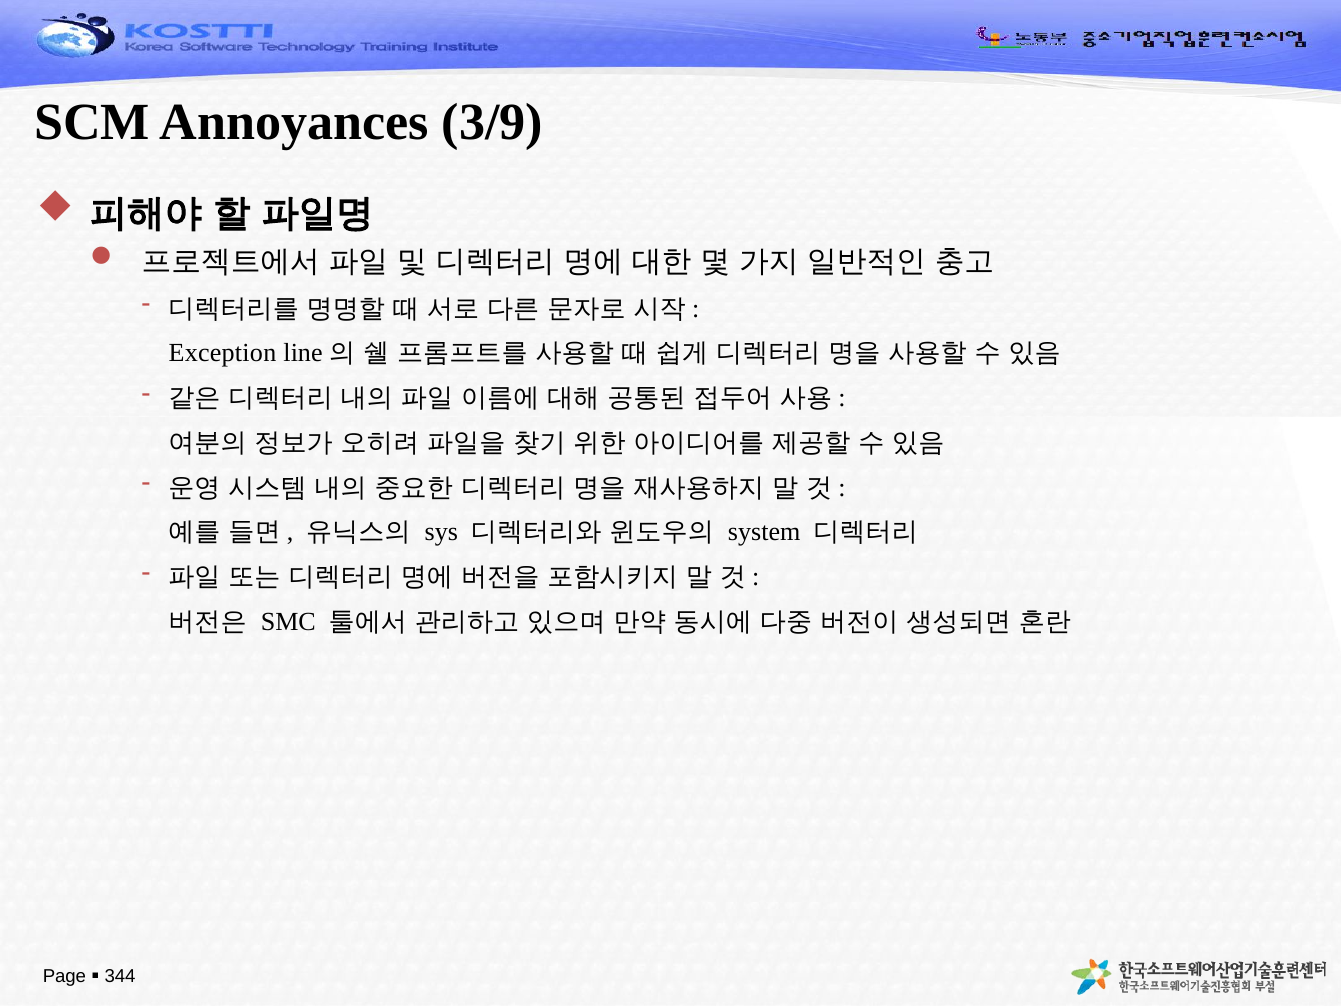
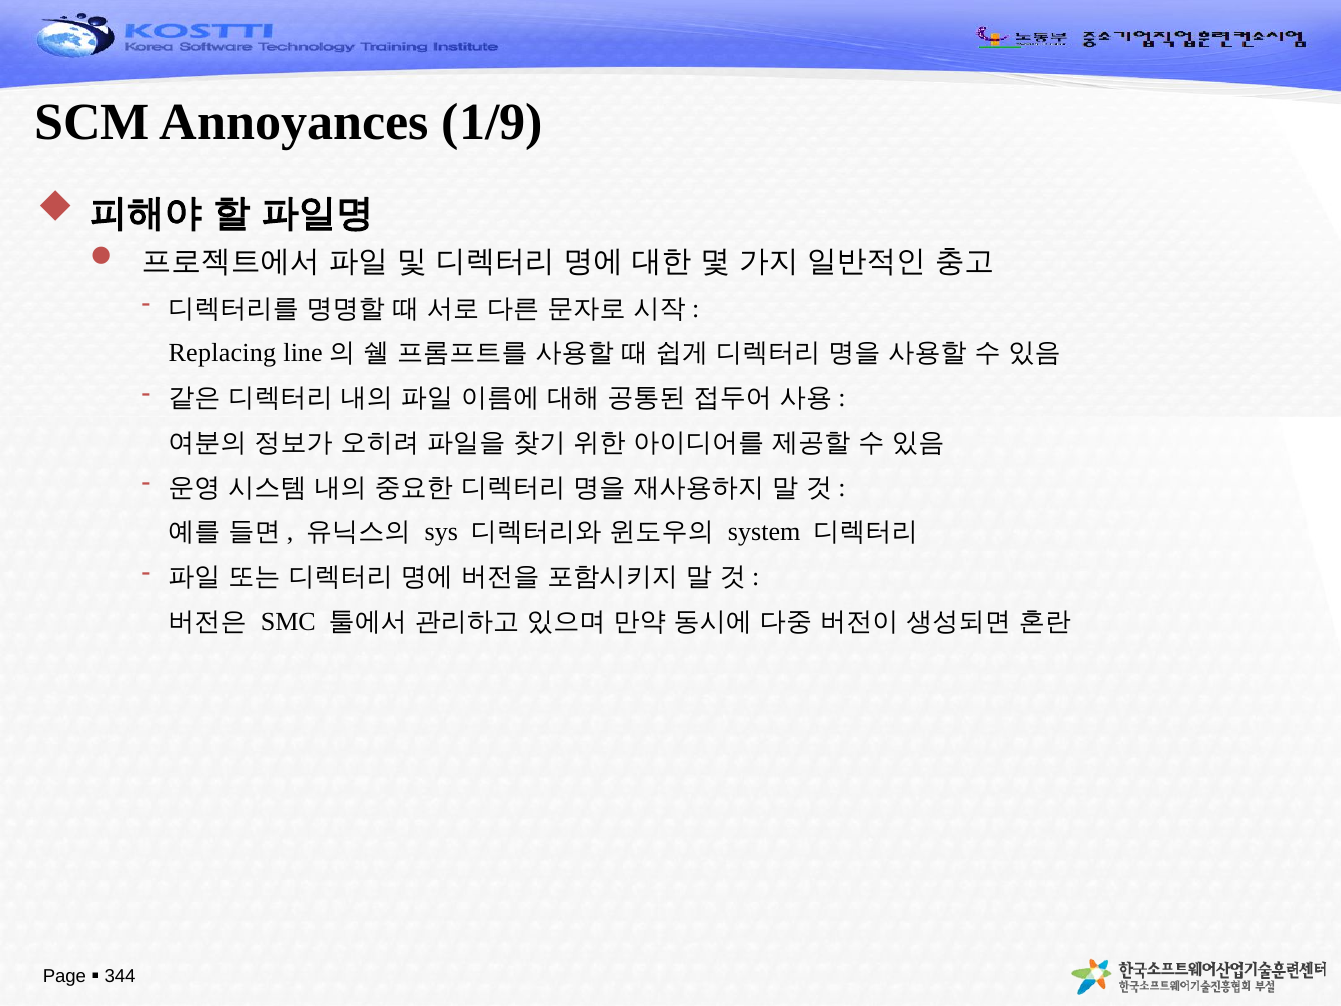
3/9: 3/9 -> 1/9 (492, 122)
Exception: Exception -> Replacing (222, 353)
